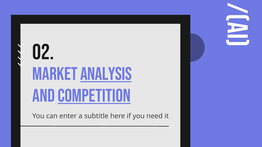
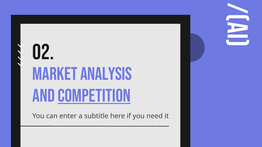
ANALYSIS underline: present -> none (106, 74)
